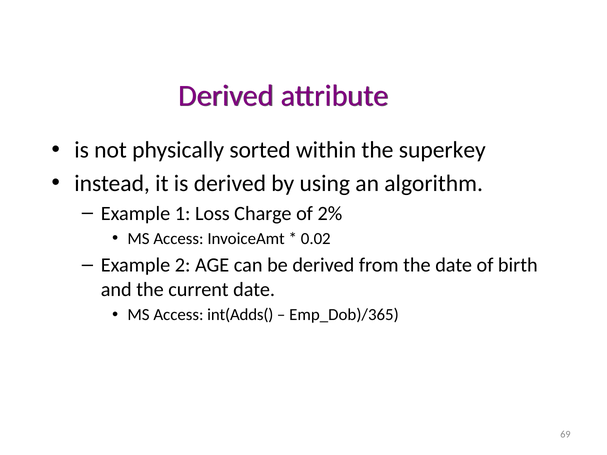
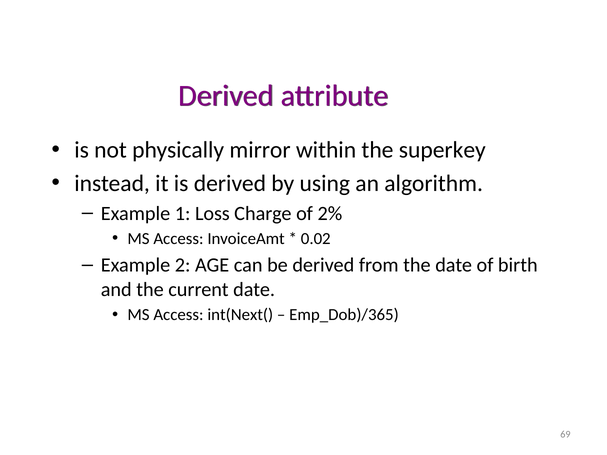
sorted: sorted -> mirror (260, 150)
int(Adds(: int(Adds( -> int(Next( (240, 315)
